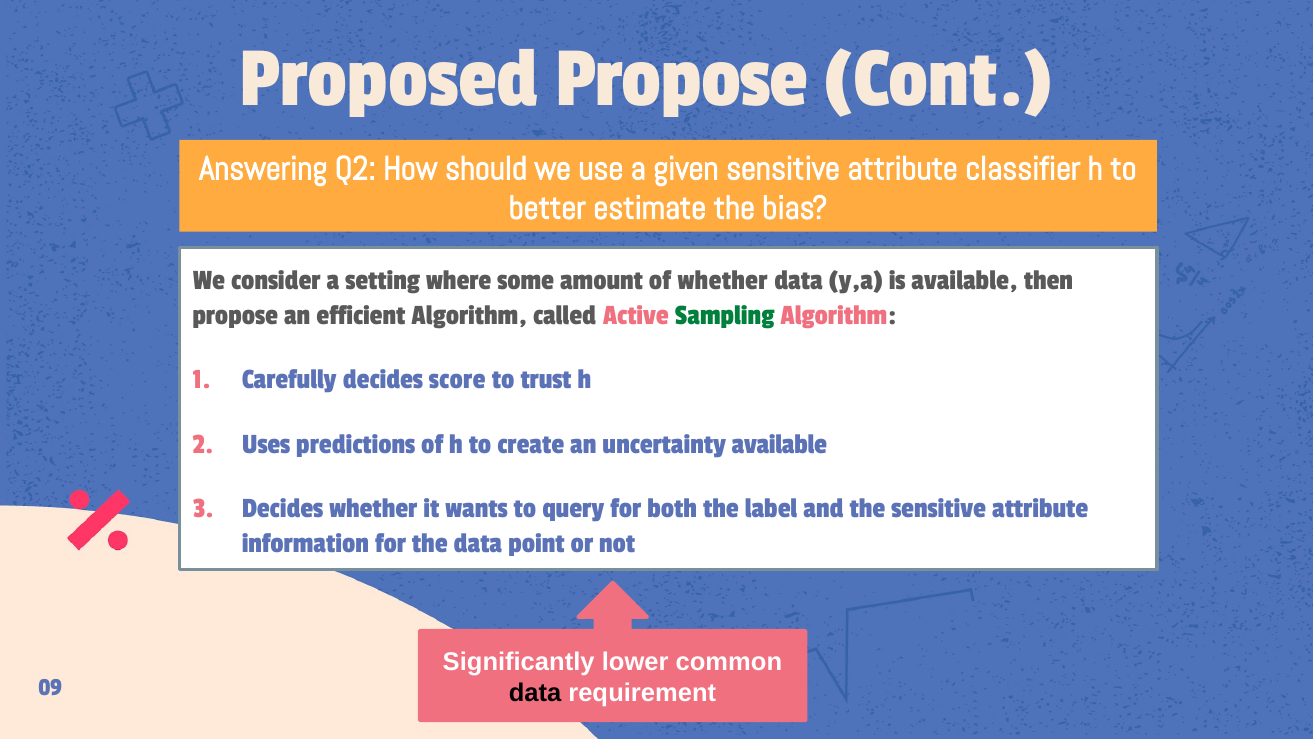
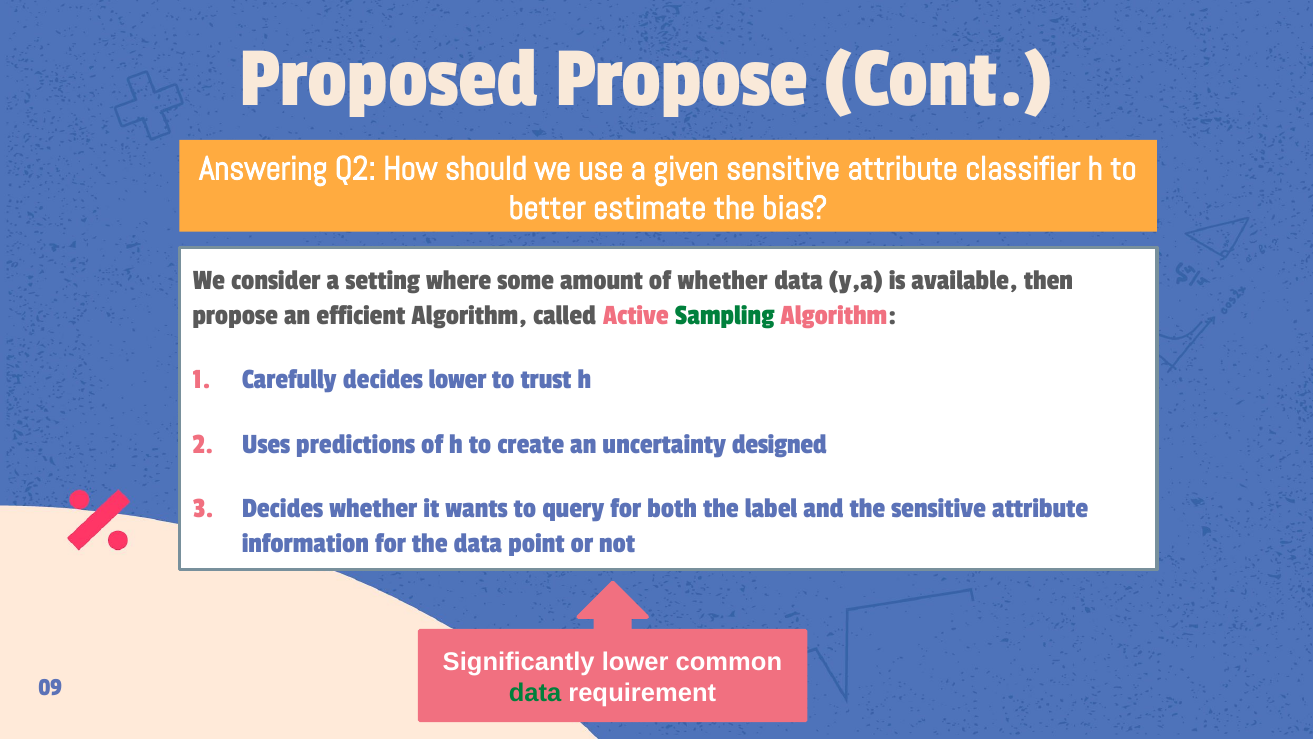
decides score: score -> lower (458, 379)
uncertainty available: available -> designed (779, 443)
data colour: black -> green (535, 692)
